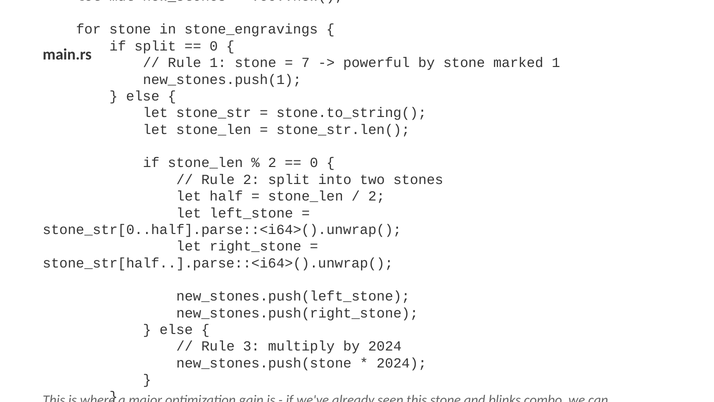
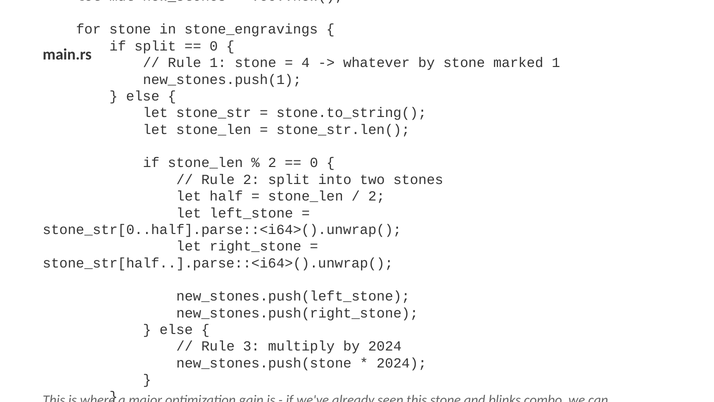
7: 7 -> 4 (306, 63)
powerful: powerful -> whatever (377, 63)
